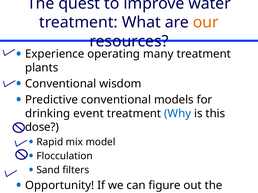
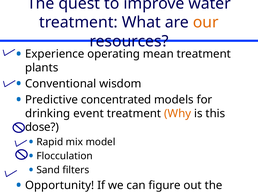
many: many -> mean (158, 54)
Predictive conventional: conventional -> concentrated (116, 100)
Why colour: blue -> orange (178, 114)
